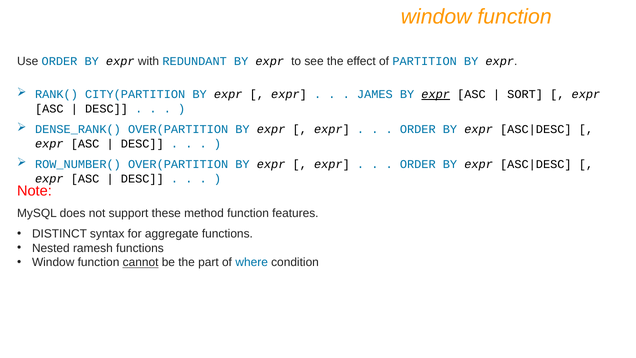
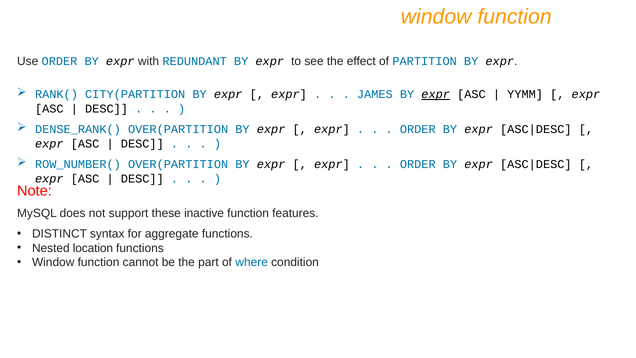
SORT: SORT -> YYMM (525, 94)
method: method -> inactive (204, 213)
ramesh: ramesh -> location (93, 248)
cannot underline: present -> none (141, 262)
